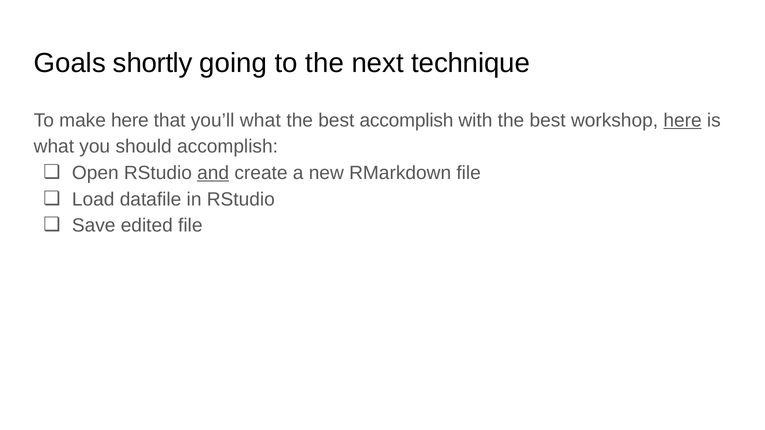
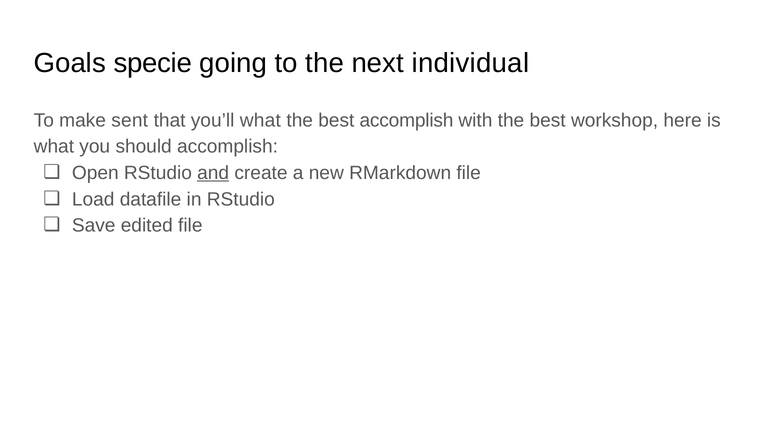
shortly: shortly -> specie (153, 63)
technique: technique -> individual (470, 63)
make here: here -> sent (130, 120)
here underline: present -> none (683, 120)
